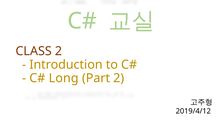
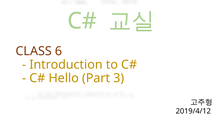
CLASS 2: 2 -> 6 (59, 51)
Long: Long -> Hello (64, 78)
Part 2: 2 -> 3 (119, 78)
